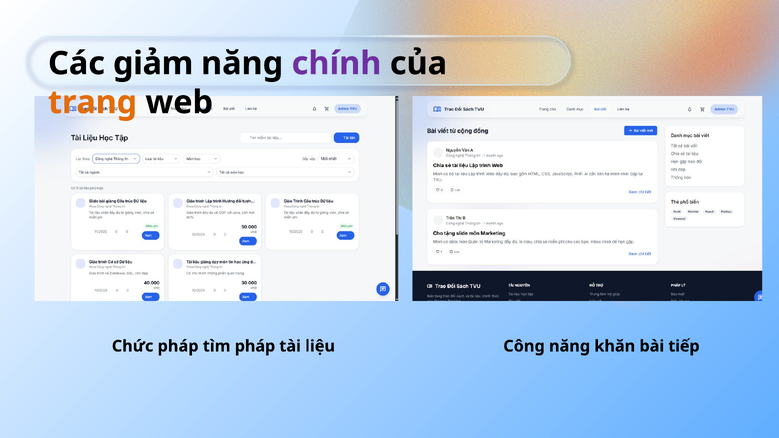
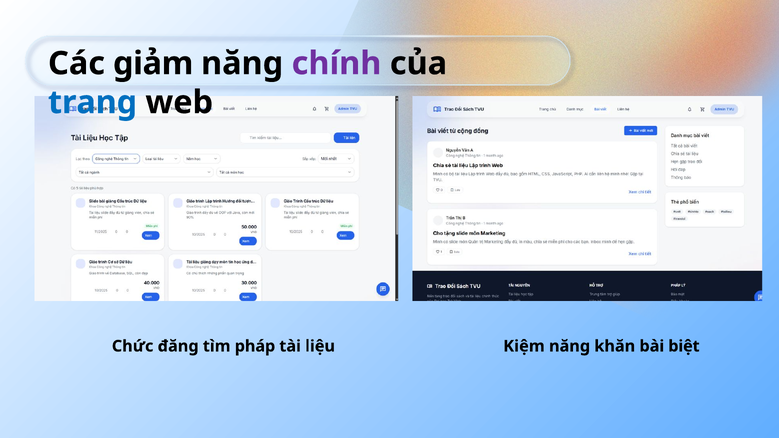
trang colour: orange -> blue (93, 102)
Chức pháp: pháp -> đăng (178, 346)
Công: Công -> Kiệm (524, 346)
tiếp: tiếp -> biệt (684, 346)
